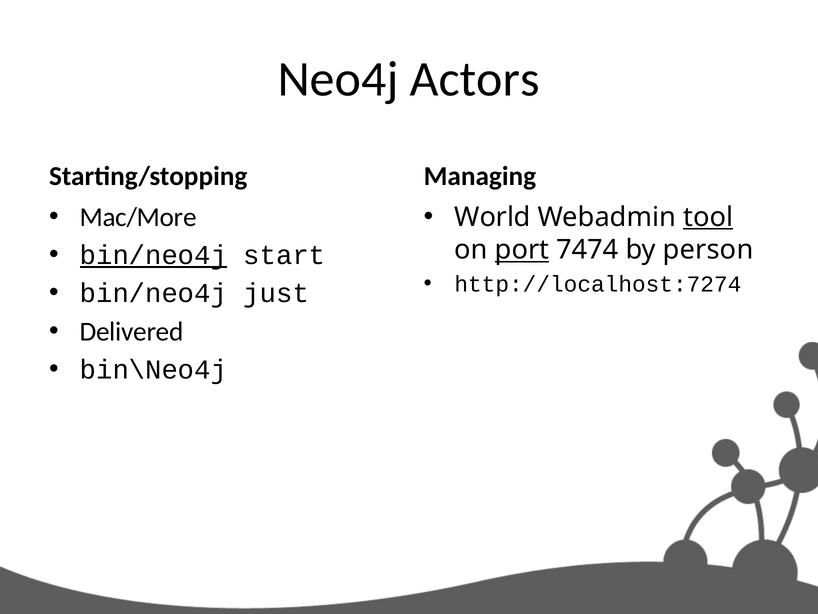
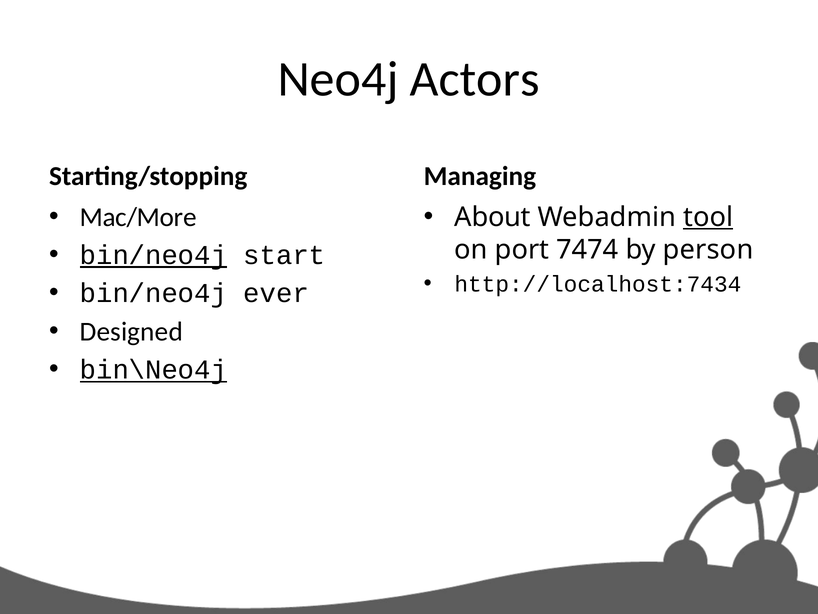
World: World -> About (493, 217)
port underline: present -> none (522, 250)
http://localhost:7274: http://localhost:7274 -> http://localhost:7434 (598, 284)
just: just -> ever (276, 293)
Delivered: Delivered -> Designed (131, 331)
bin\Neo4j underline: none -> present (153, 370)
